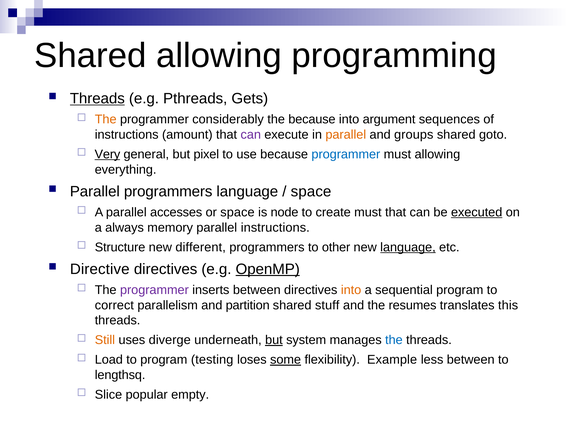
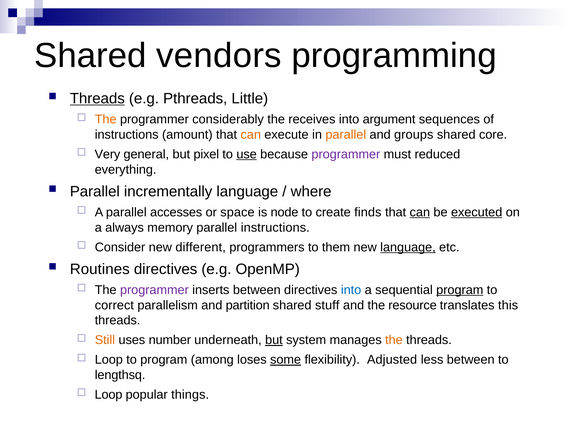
Shared allowing: allowing -> vendors (219, 56)
Gets: Gets -> Little (250, 98)
the because: because -> receives (312, 119)
can colour: purple -> orange (251, 135)
goto: goto -> core (493, 135)
Very underline: present -> none (107, 154)
use underline: none -> present (247, 154)
programmer colour: blue -> purple (346, 154)
must allowing: allowing -> reduced (437, 154)
Parallel programmers: programmers -> incrementally (168, 191)
space: space -> where (311, 191)
create must: must -> finds (368, 212)
can underline: none -> present (420, 212)
Structure: Structure -> Consider (120, 247)
other: other -> them (336, 247)
Directive: Directive -> Routines (100, 269)
OpenMP underline: present -> none (268, 269)
into colour: orange -> blue (351, 290)
program underline: none -> present (460, 290)
resumes: resumes -> resource (413, 305)
diverge: diverge -> number (170, 340)
the colour: blue -> orange (394, 340)
Load: Load -> Loop (109, 359)
testing: testing -> among (212, 359)
Example: Example -> Adjusted (392, 359)
Slice: Slice -> Loop (109, 394)
empty: empty -> things (190, 394)
